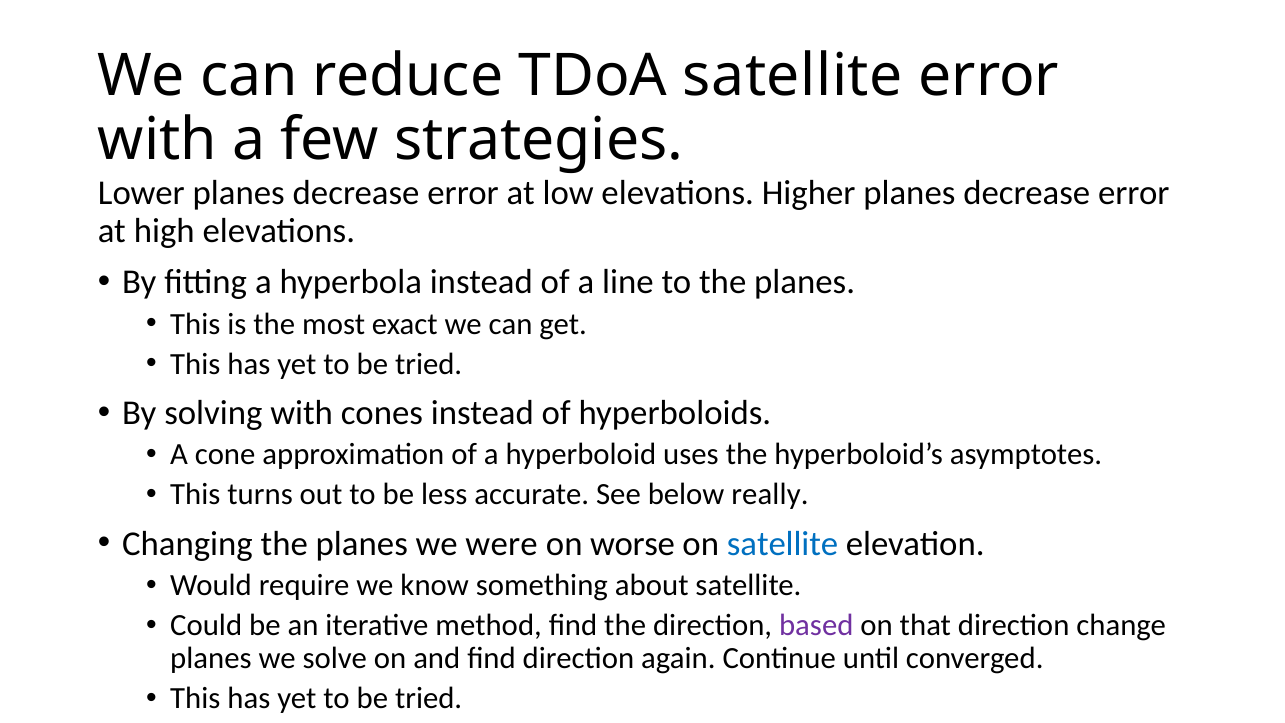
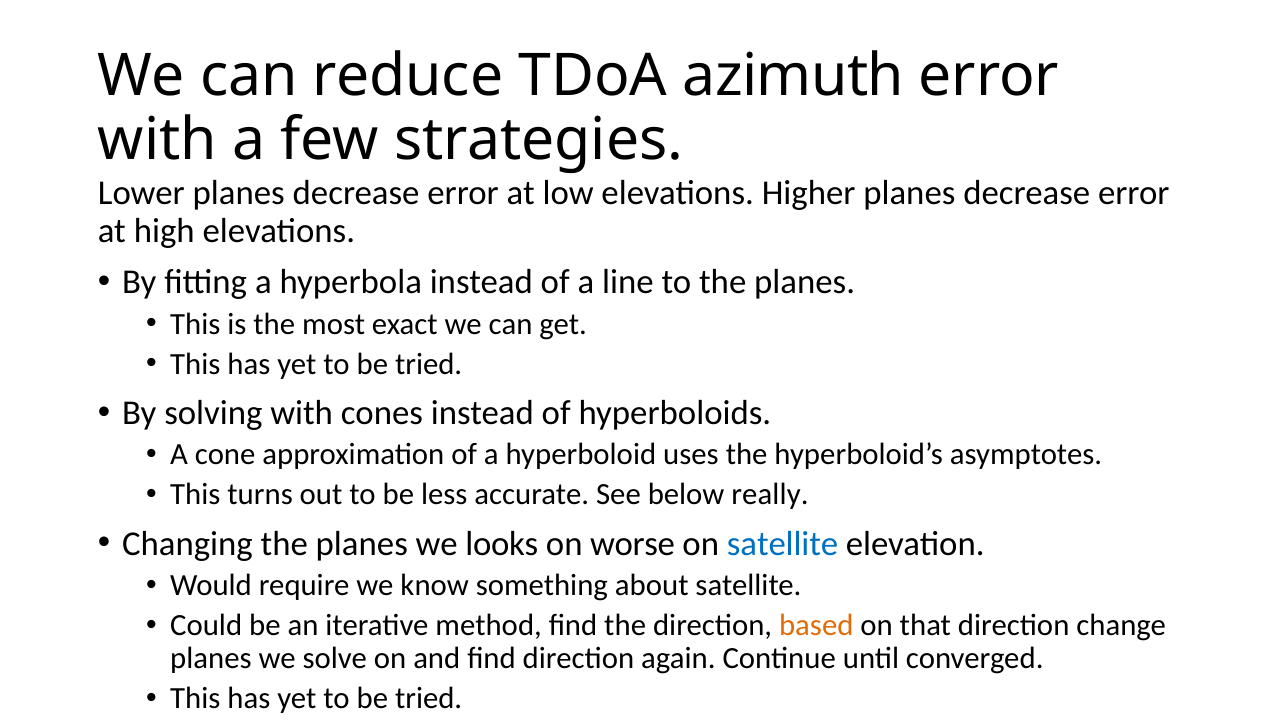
TDoA satellite: satellite -> azimuth (793, 76)
were: were -> looks (502, 543)
based colour: purple -> orange (816, 625)
